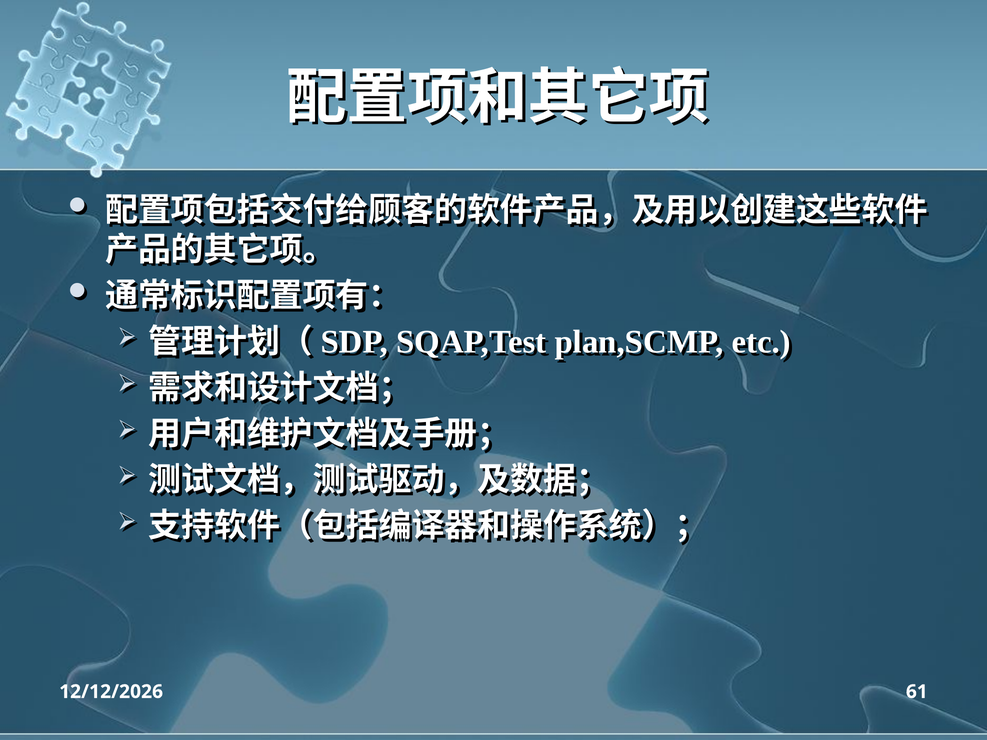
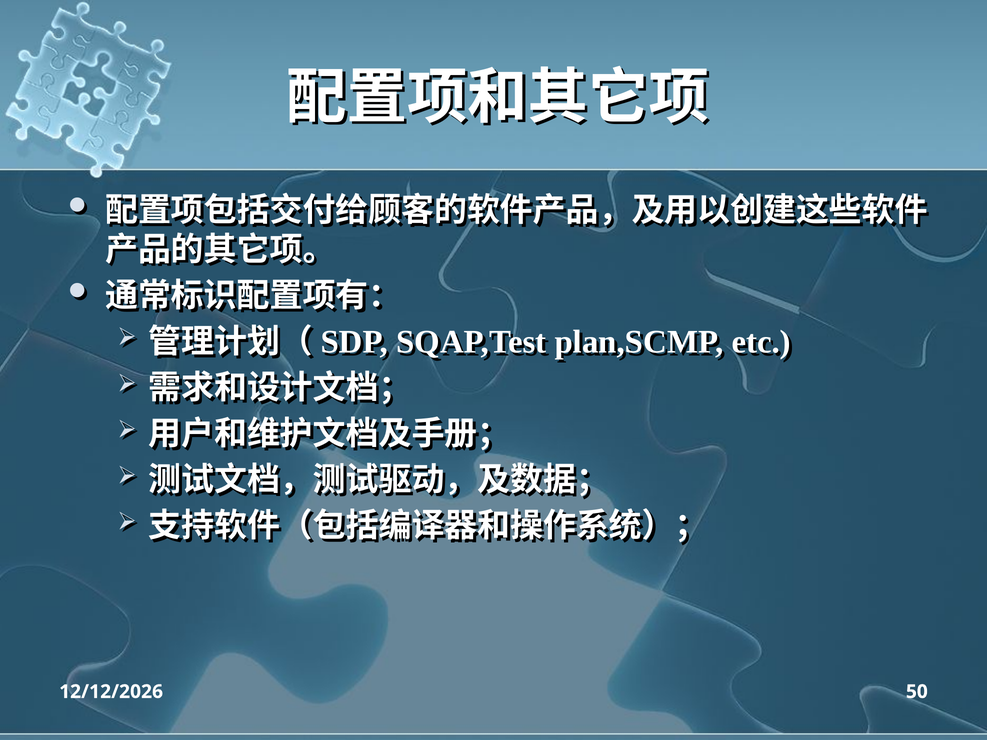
61: 61 -> 50 (917, 692)
